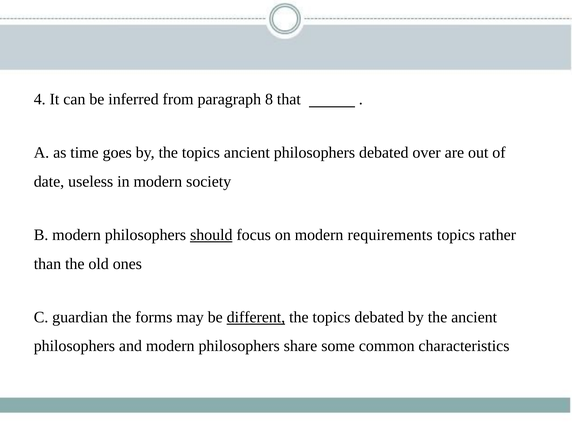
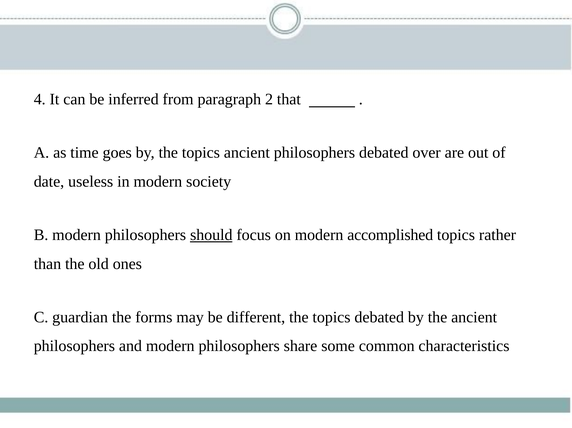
8: 8 -> 2 (269, 99)
requirements: requirements -> accomplished (390, 235)
different underline: present -> none (256, 317)
